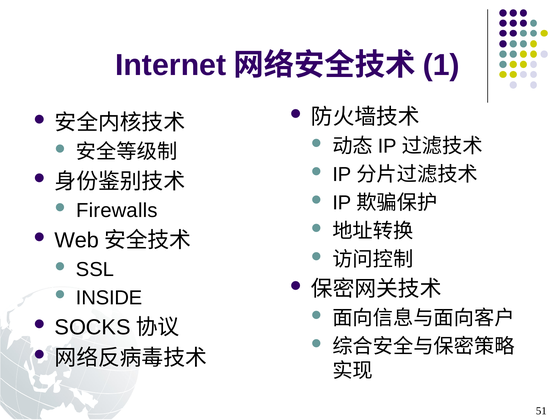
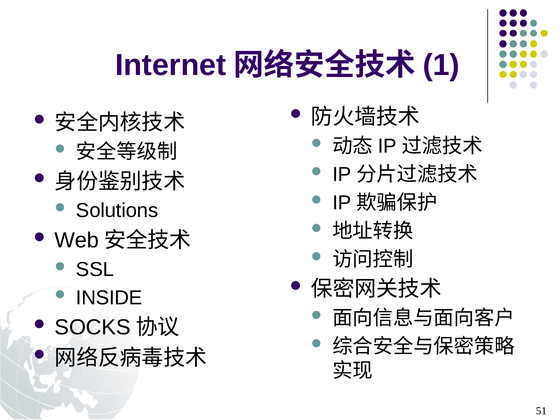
Firewalls: Firewalls -> Solutions (117, 211)
